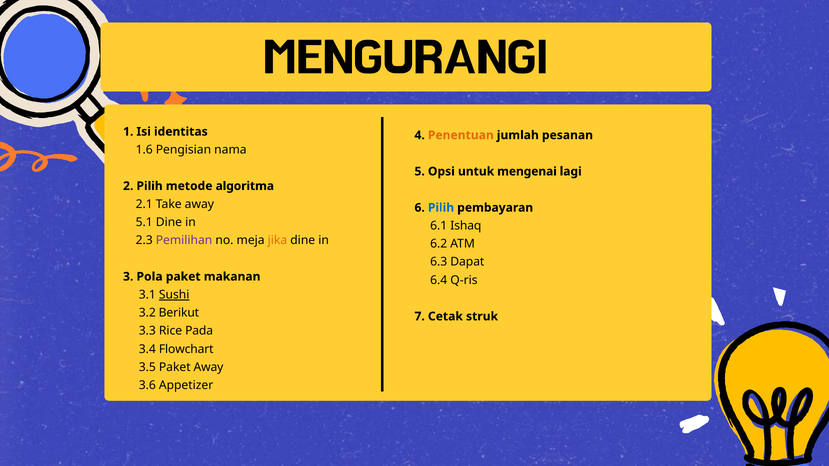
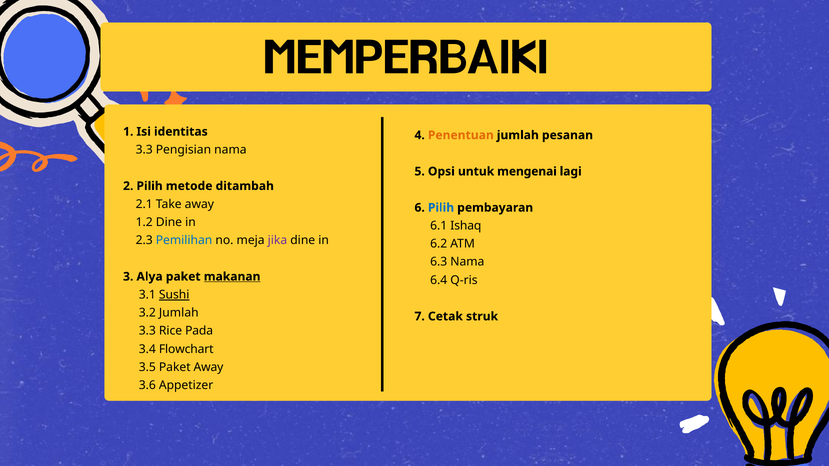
MENGURANGI: MENGURANGI -> MEMPERBAIKI (406, 56)
1.6: 1.6 -> 3.3 (144, 150)
algoritma: algoritma -> ditambah (245, 186)
5.1: 5.1 -> 1.2 (144, 222)
Pemilihan colour: purple -> blue (184, 241)
jika colour: orange -> purple (277, 241)
6.3 Dapat: Dapat -> Nama (467, 262)
Pola: Pola -> Alya (150, 277)
makanan underline: none -> present (232, 277)
3.2 Berikut: Berikut -> Jumlah (179, 313)
